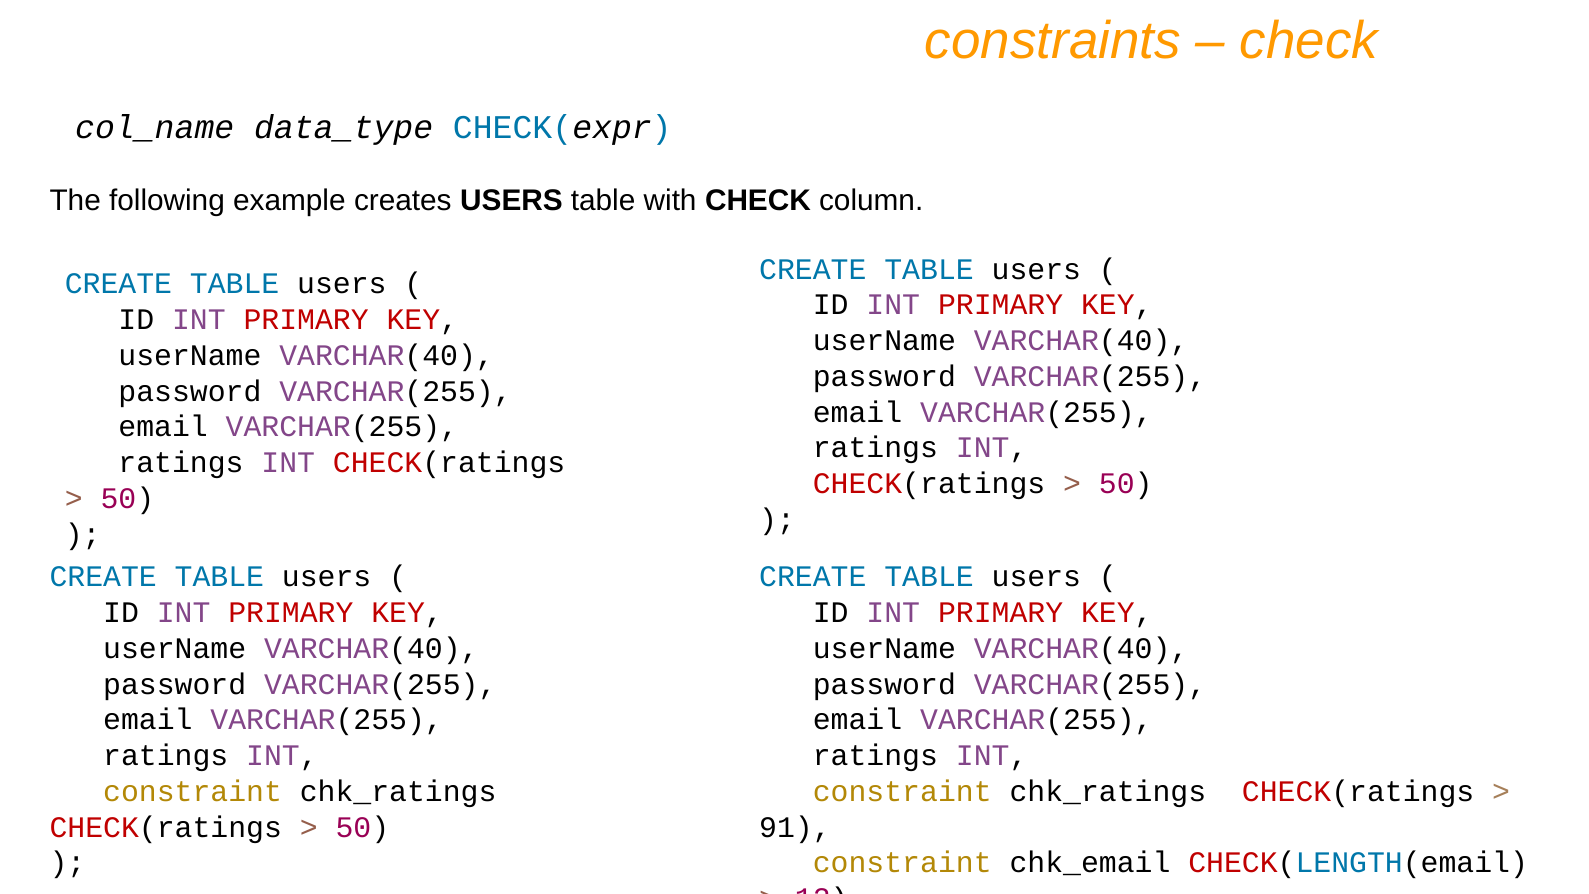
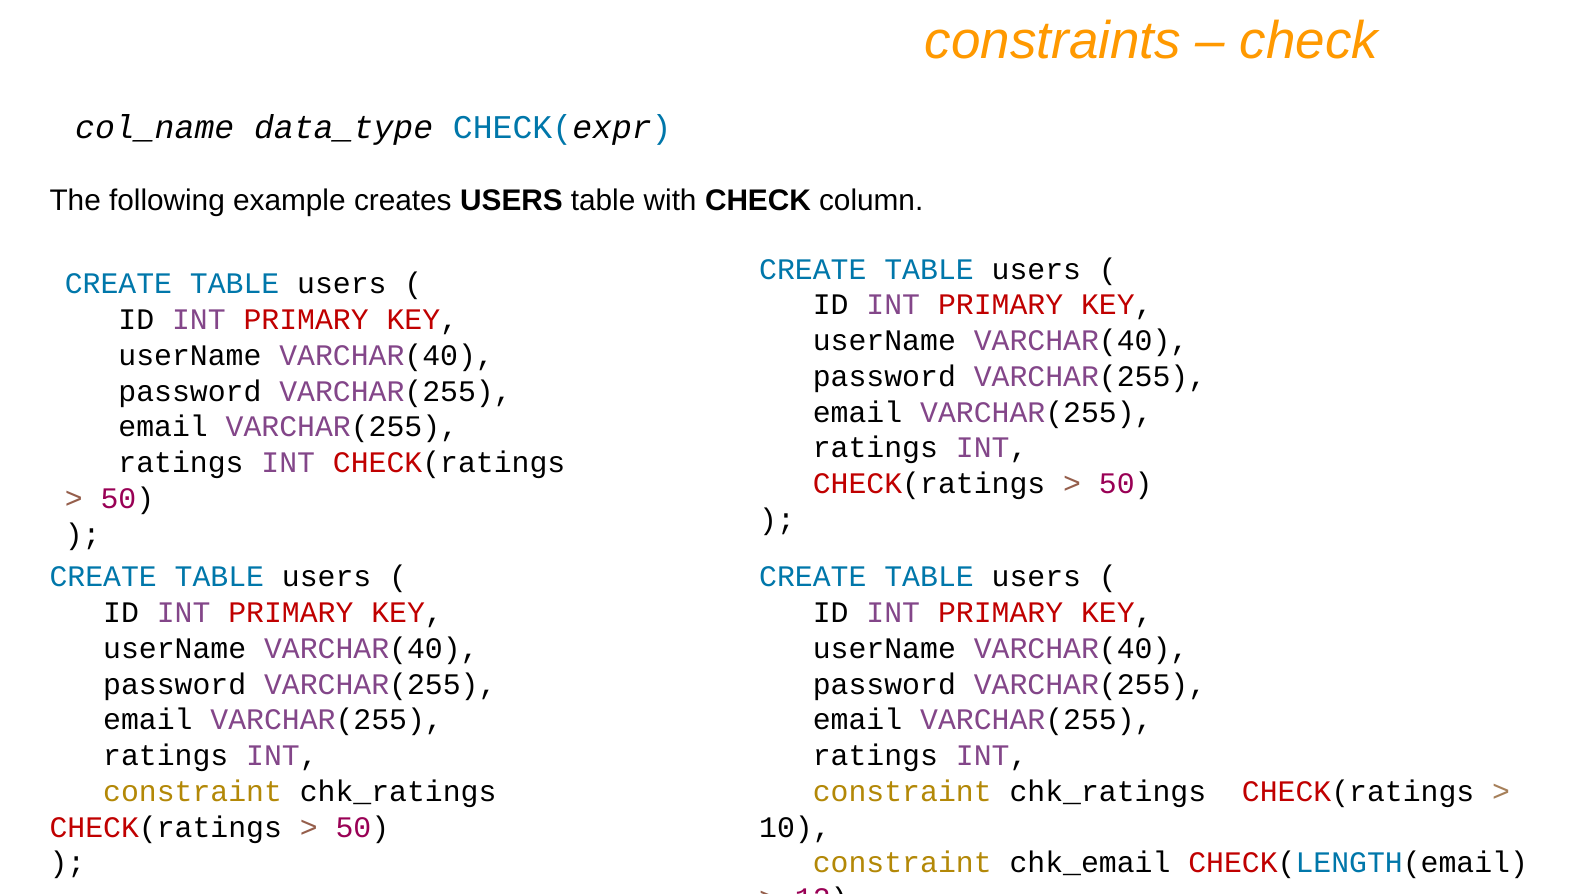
91: 91 -> 10 (795, 827)
